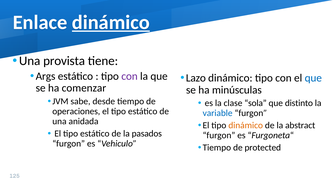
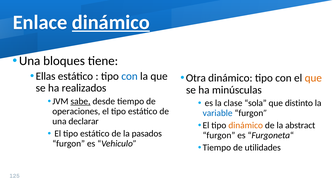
provista: provista -> bloques (64, 61)
Args: Args -> Ellas (46, 76)
con colour: purple -> blue (130, 76)
Lazo: Lazo -> Otra (196, 78)
que colour: blue -> orange (313, 78)
comenzar: comenzar -> realizados (84, 88)
sabe underline: none -> present (80, 102)
anidada: anidada -> declarar (84, 122)
protected: protected -> utilidades (263, 148)
